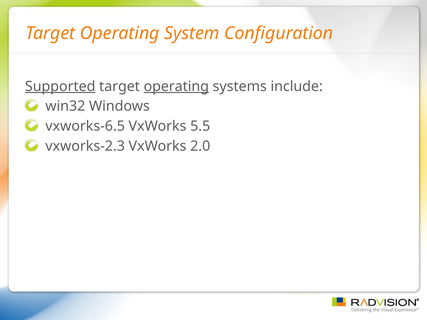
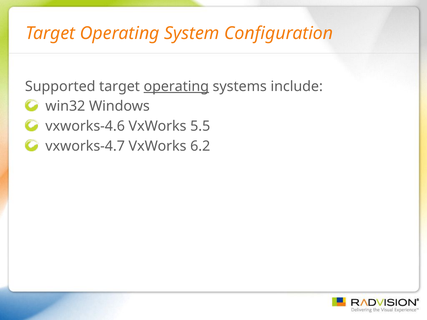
Supported underline: present -> none (60, 86)
vxworks-6.5: vxworks-6.5 -> vxworks-4.6 (85, 126)
vxworks-2.3: vxworks-2.3 -> vxworks-4.7 (85, 146)
2.0: 2.0 -> 6.2 (200, 146)
